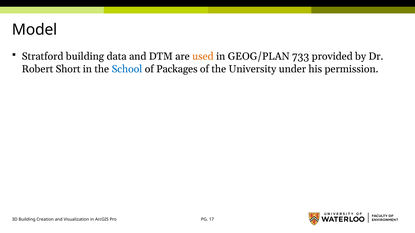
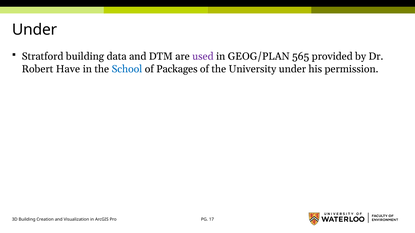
Model: Model -> Under (35, 30)
used colour: orange -> purple (203, 57)
733: 733 -> 565 (301, 57)
Short: Short -> Have (68, 69)
